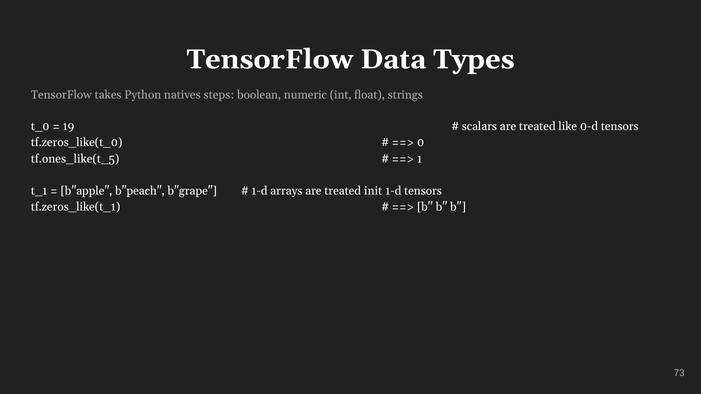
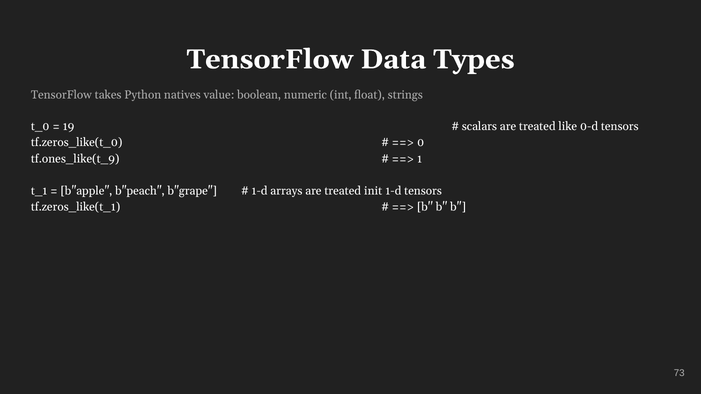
steps: steps -> value (219, 95)
tf.ones_like(t_5: tf.ones_like(t_5 -> tf.ones_like(t_9 (75, 159)
